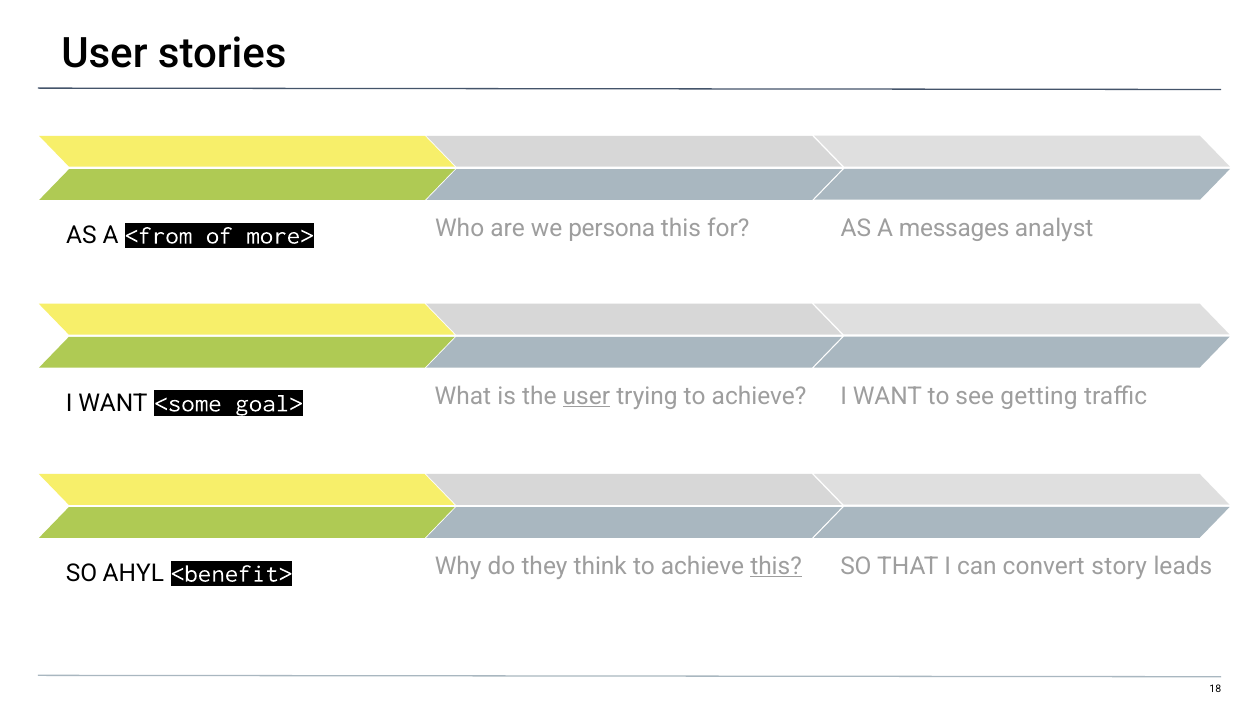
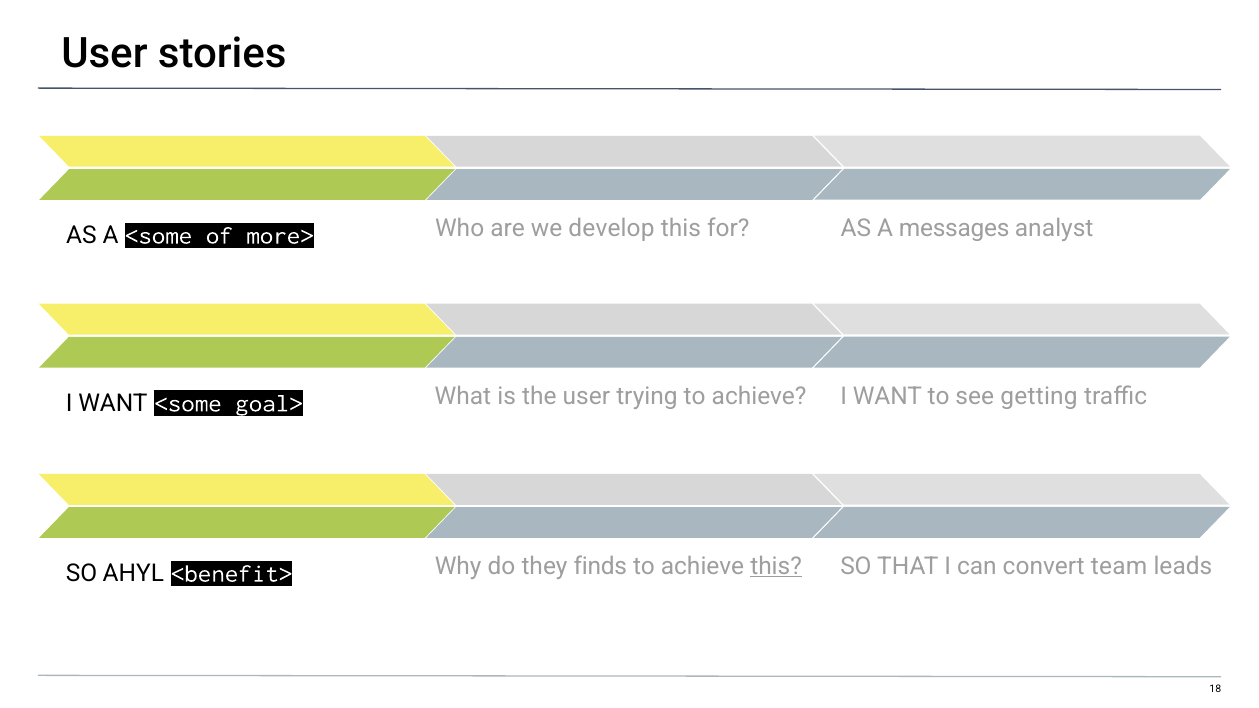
persona: persona -> develop (612, 228)
A <from: <from -> <some (159, 236)
user underline: present -> none (586, 396)
think: think -> finds (600, 566)
story: story -> team (1119, 567)
